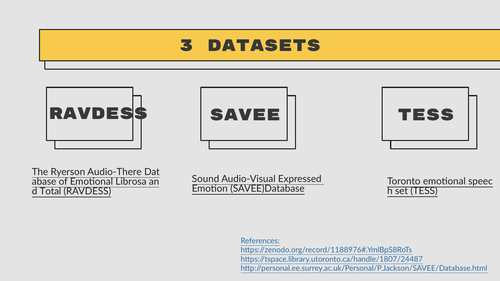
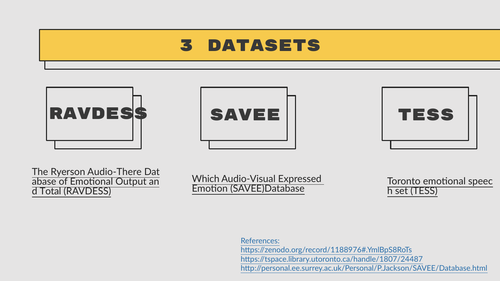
Sound: Sound -> Which (206, 179)
Librosa: Librosa -> Output (131, 182)
